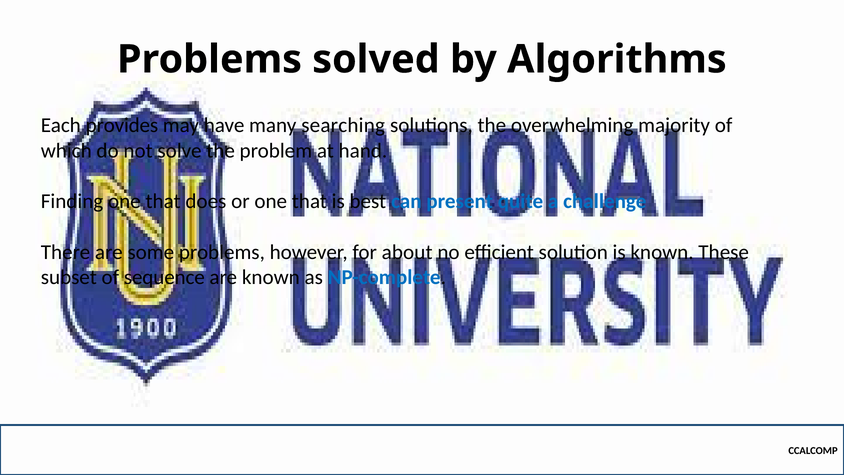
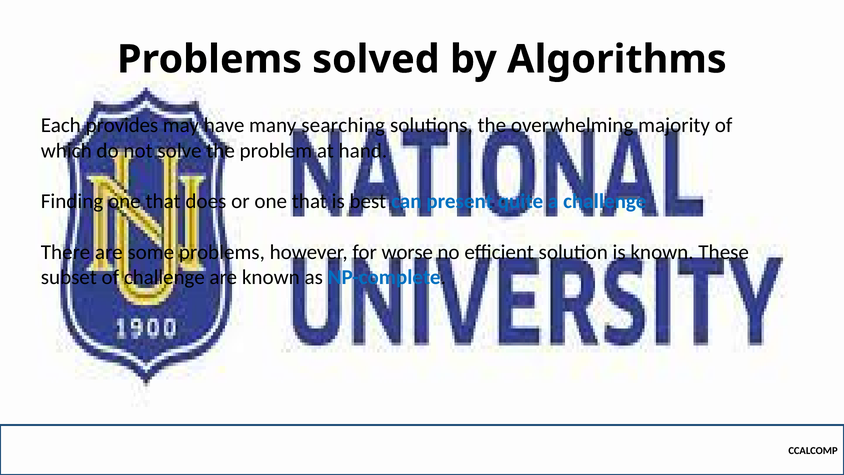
about: about -> worse (407, 252)
of sequence: sequence -> challenge (164, 277)
